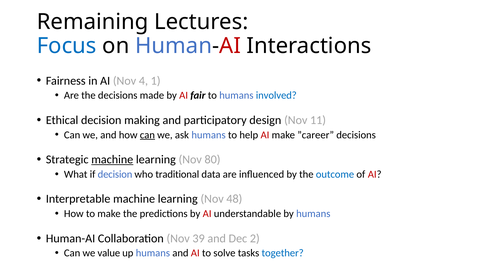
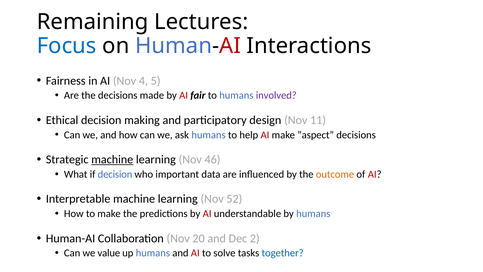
1: 1 -> 5 (156, 81)
involved colour: blue -> purple (276, 95)
can underline: present -> none (147, 135)
”career: ”career -> ”aspect (316, 135)
80: 80 -> 46 (212, 159)
traditional: traditional -> important (177, 174)
outcome colour: blue -> orange (335, 174)
48: 48 -> 52 (234, 199)
39: 39 -> 20 (199, 238)
